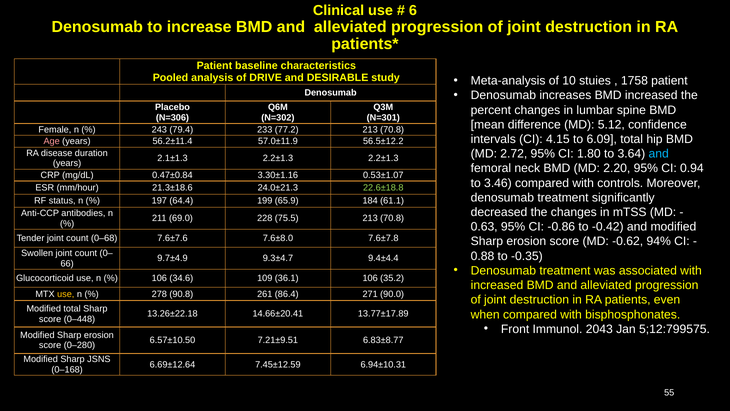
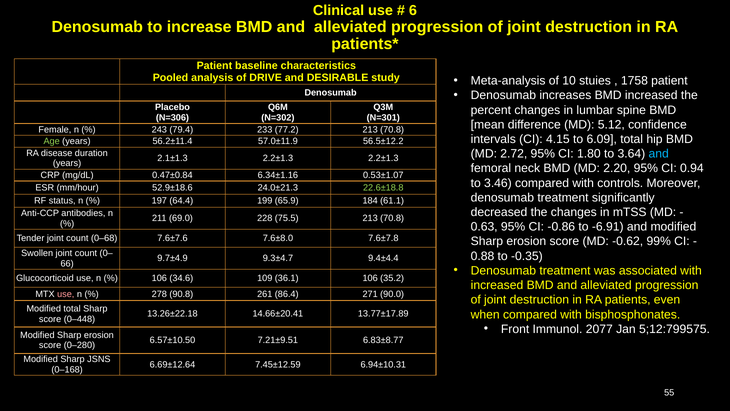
Age colour: pink -> light green (52, 141)
3.30±1.16: 3.30±1.16 -> 6.34±1.16 (278, 175)
21.3±18.6: 21.3±18.6 -> 52.9±18.6 (172, 188)
-0.42: -0.42 -> -6.91 (608, 227)
94%: 94% -> 99% (659, 241)
use colour: yellow -> pink (66, 294)
2043: 2043 -> 2077 (599, 329)
